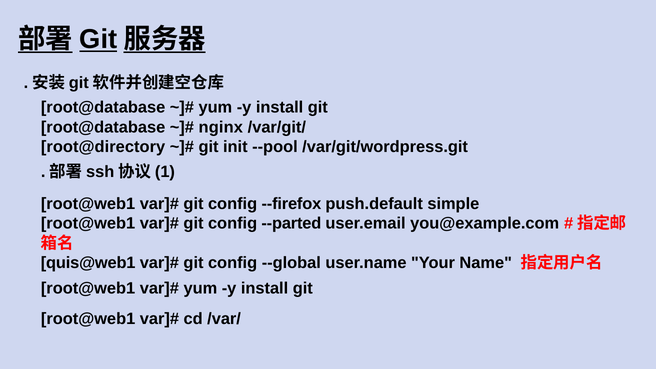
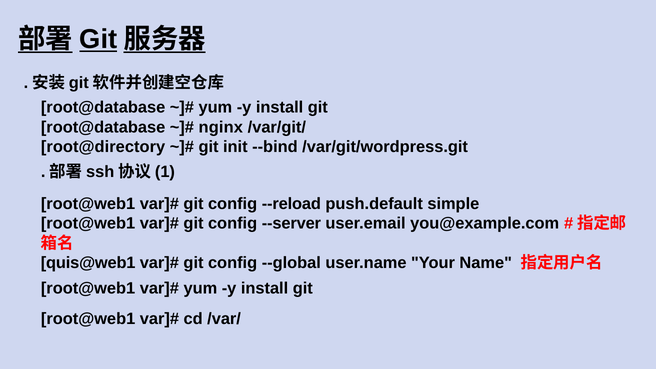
--pool: --pool -> --bind (275, 147)
--firefox: --firefox -> --reload (291, 204)
--parted: --parted -> --server (291, 223)
